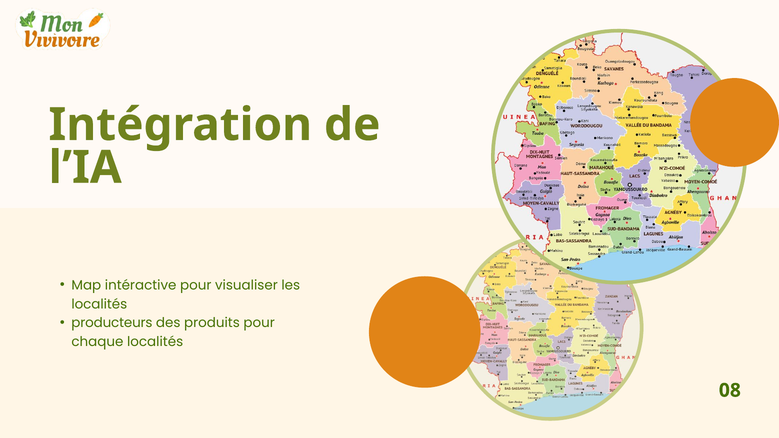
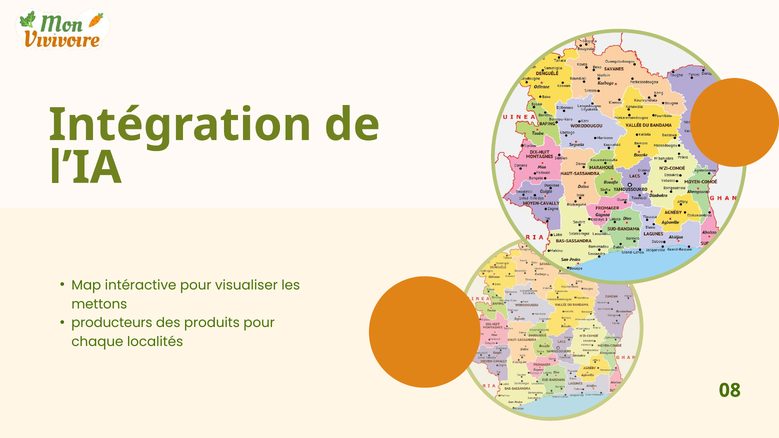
localités: localités -> mettons (99, 304)
